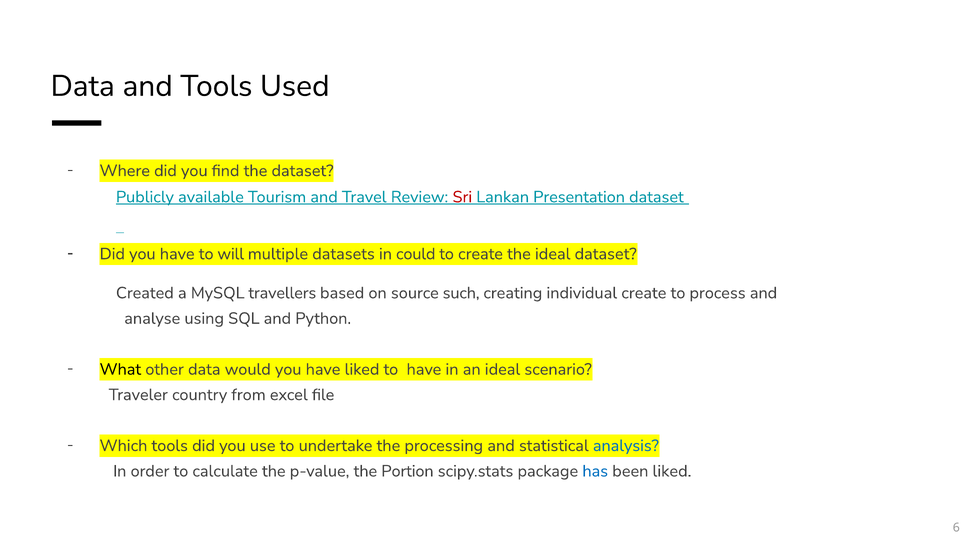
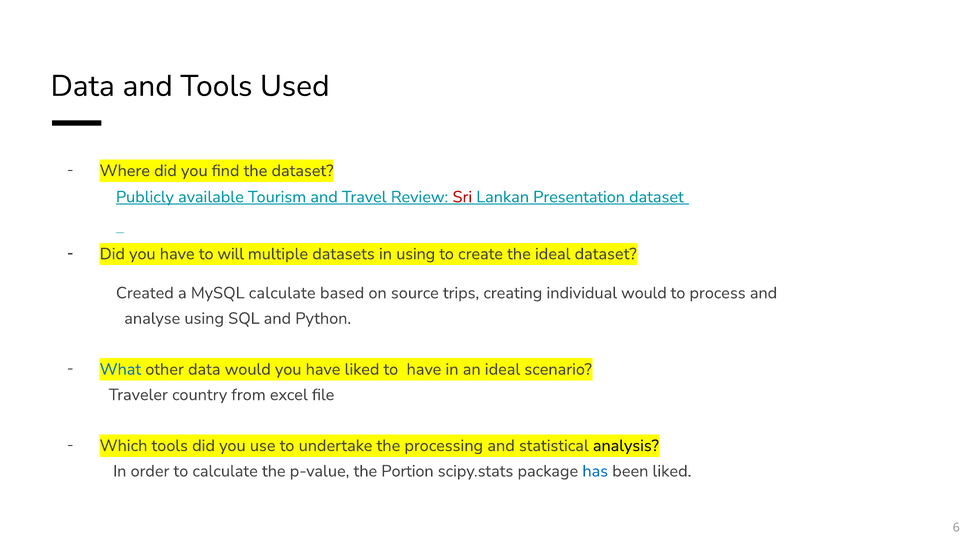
in could: could -> using (416, 254)
MySQL travellers: travellers -> calculate (282, 293)
such: such -> trips (461, 293)
individual create: create -> would (644, 293)
What colour: black -> blue (120, 369)
analysis colour: blue -> black (626, 446)
